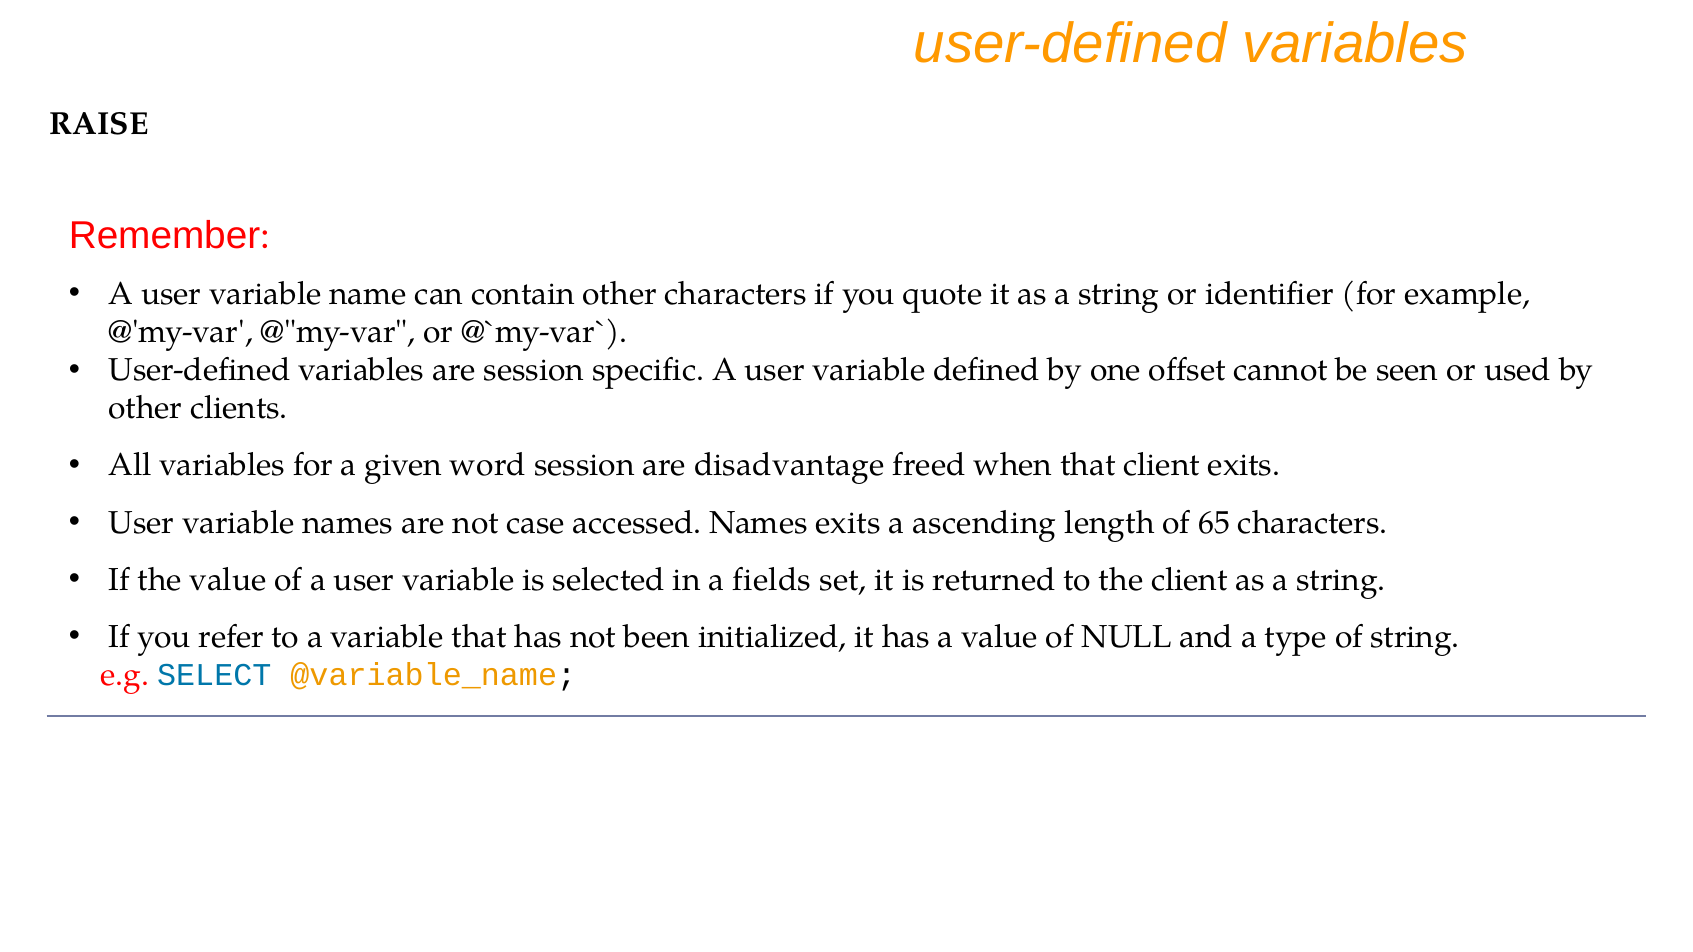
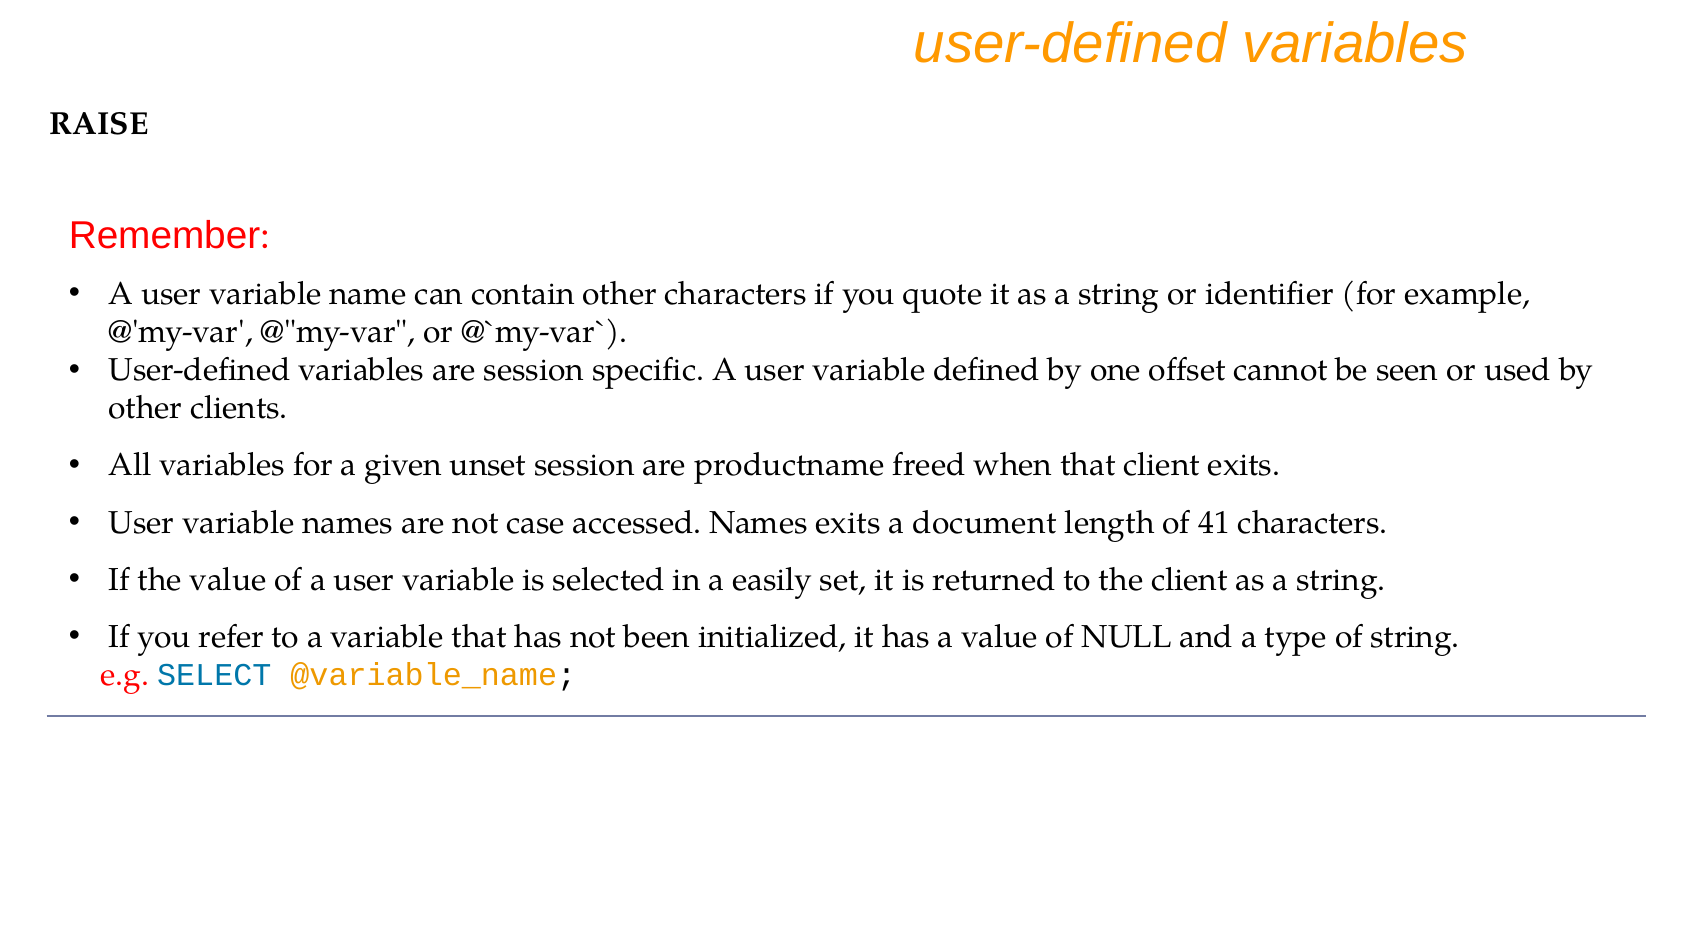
word: word -> unset (488, 466)
disadvantage: disadvantage -> productname (789, 466)
ascending: ascending -> document (984, 523)
65: 65 -> 41 (1214, 523)
fields: fields -> easily (772, 580)
